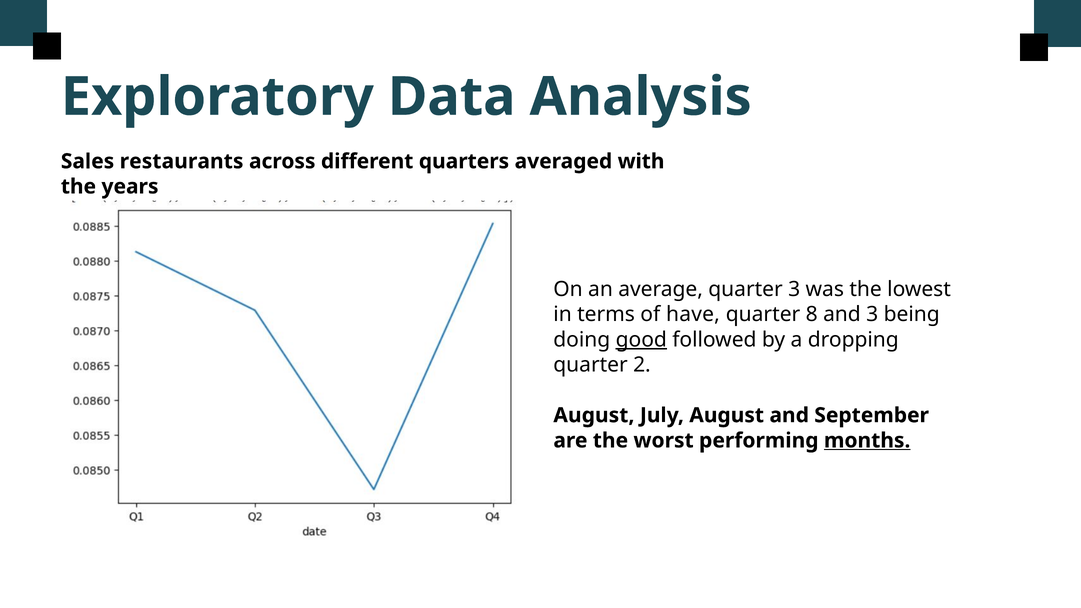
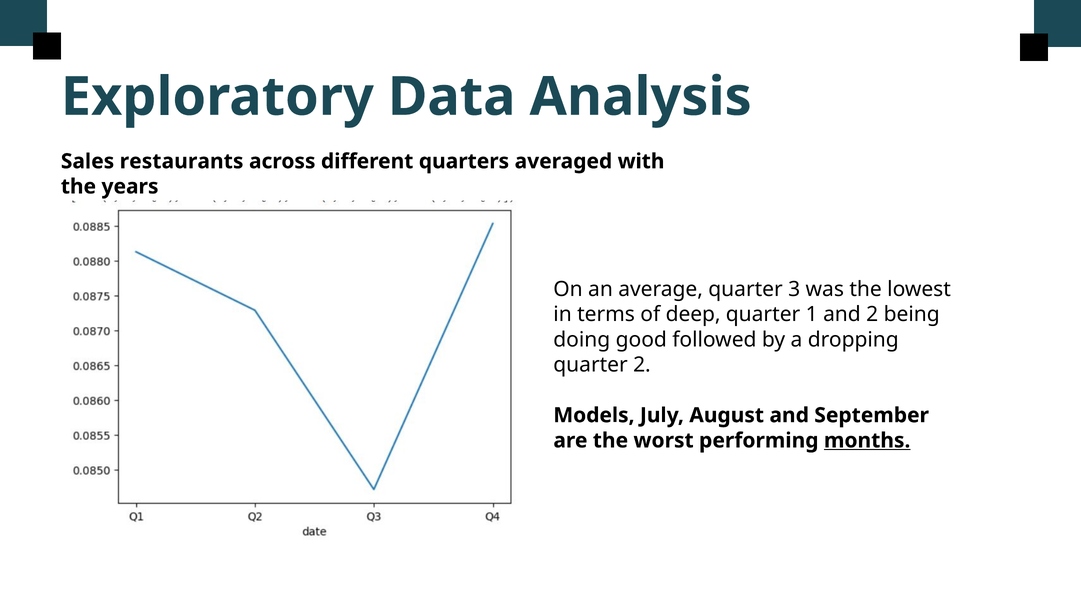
have: have -> deep (693, 314)
8: 8 -> 1 (812, 314)
and 3: 3 -> 2 (872, 314)
good underline: present -> none (641, 340)
August: August -> Models (594, 415)
